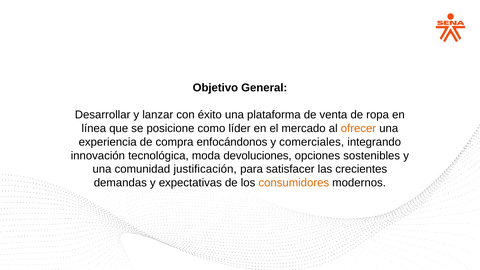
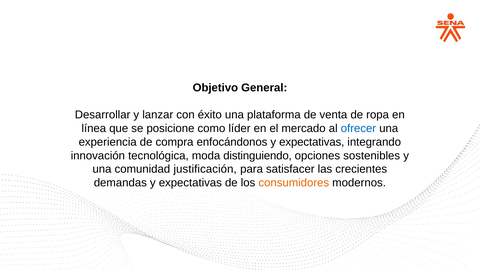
ofrecer colour: orange -> blue (358, 128)
comerciales: comerciales -> expectativas (312, 142)
devoluciones: devoluciones -> distinguiendo (258, 156)
